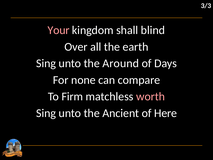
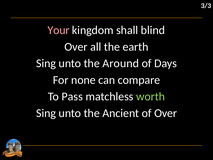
Firm: Firm -> Pass (72, 96)
worth colour: pink -> light green (151, 96)
of Here: Here -> Over (166, 113)
